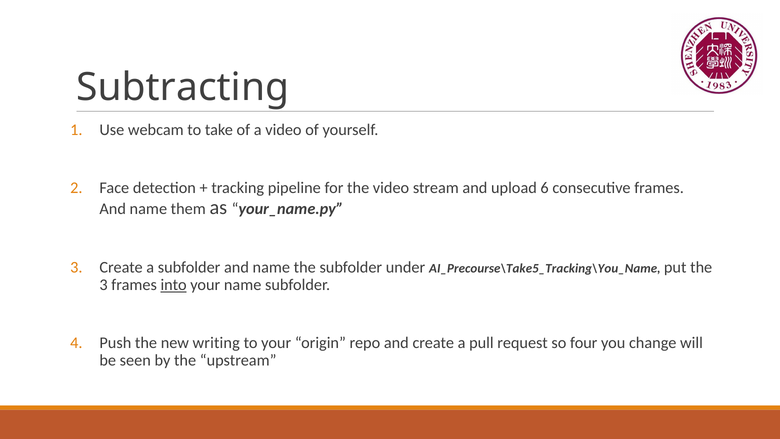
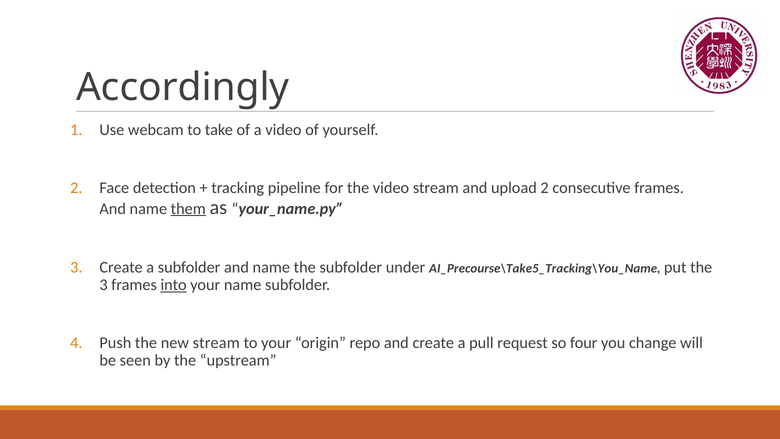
Subtracting: Subtracting -> Accordingly (183, 87)
upload 6: 6 -> 2 (545, 188)
them underline: none -> present (188, 209)
new writing: writing -> stream (216, 343)
